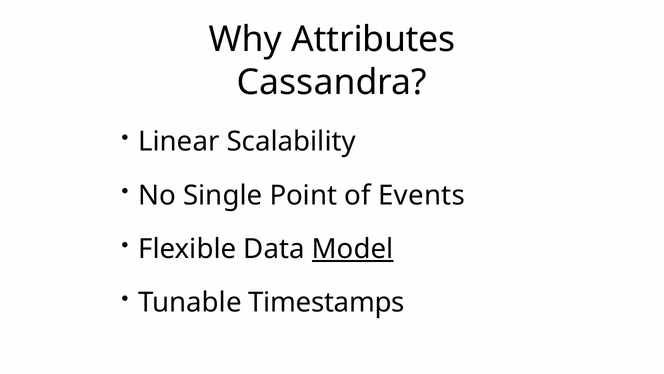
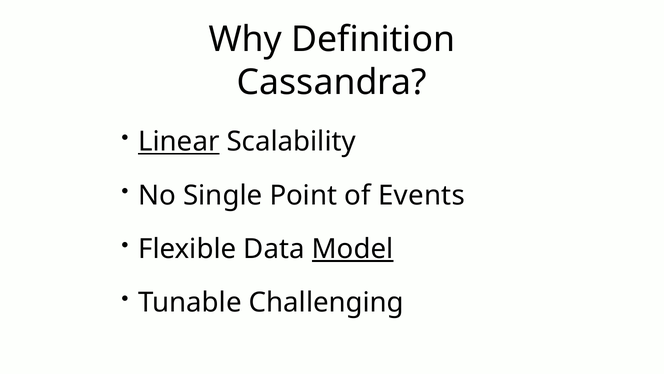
Attributes: Attributes -> Definition (373, 39)
Linear underline: none -> present (179, 142)
Timestamps: Timestamps -> Challenging (326, 302)
